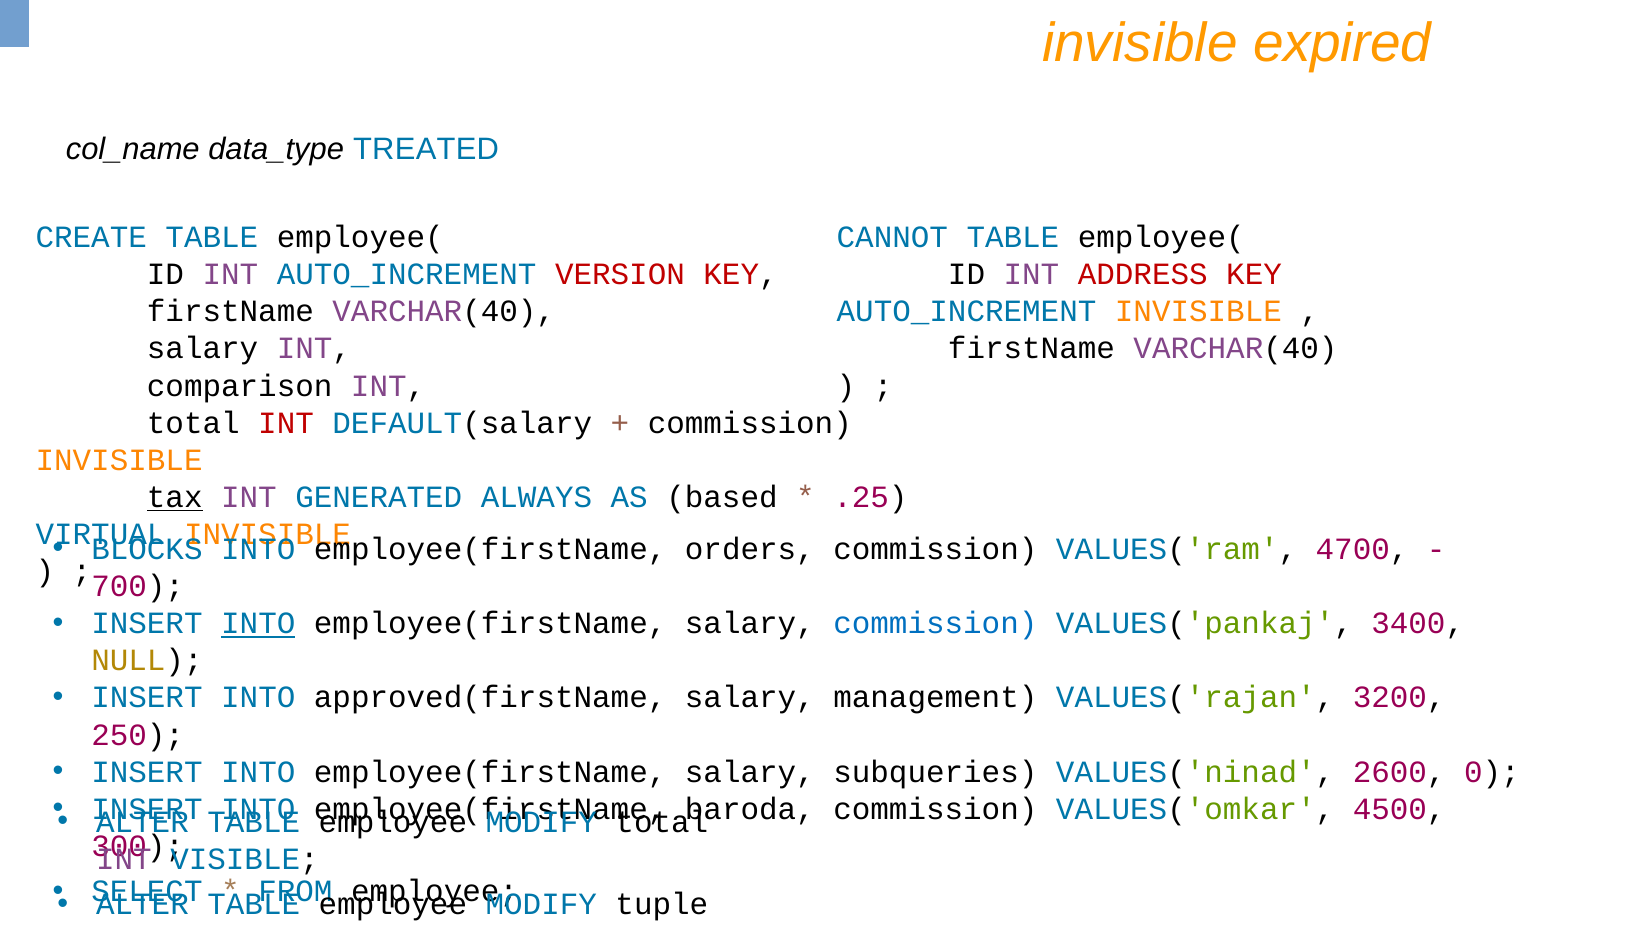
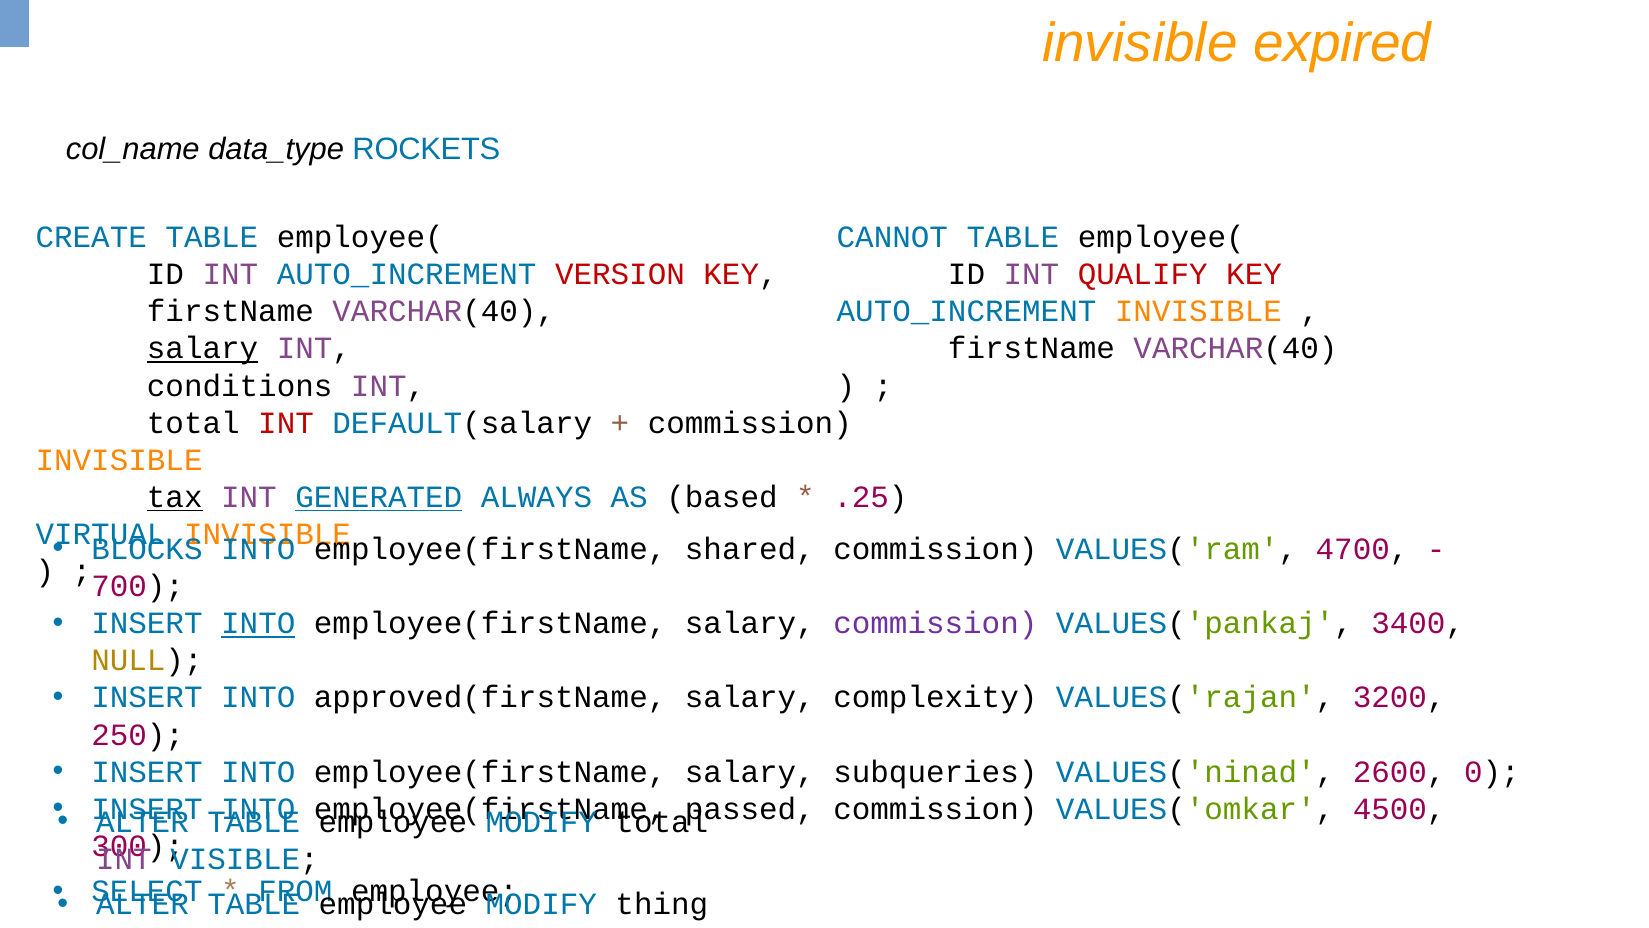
TREATED: TREATED -> ROCKETS (426, 150)
ADDRESS: ADDRESS -> QUALIFY (1143, 274)
salary underline: none -> present (203, 349)
comparison: comparison -> conditions (240, 386)
GENERATED underline: none -> present (379, 497)
orders: orders -> shared (750, 549)
commission colour: blue -> purple (935, 623)
management: management -> complexity (935, 697)
baroda: baroda -> passed (750, 809)
tuple: tuple -> thing (662, 904)
